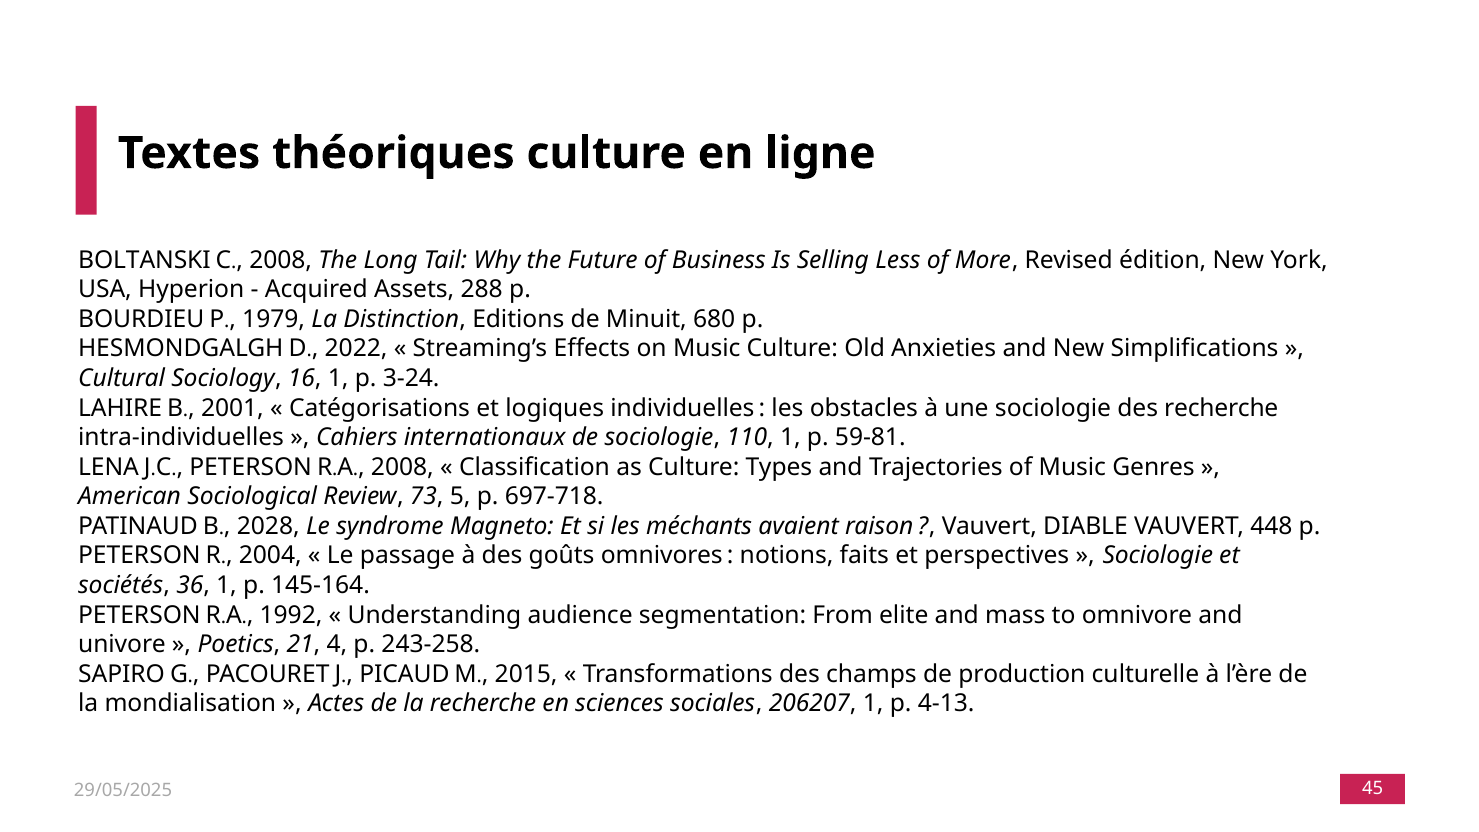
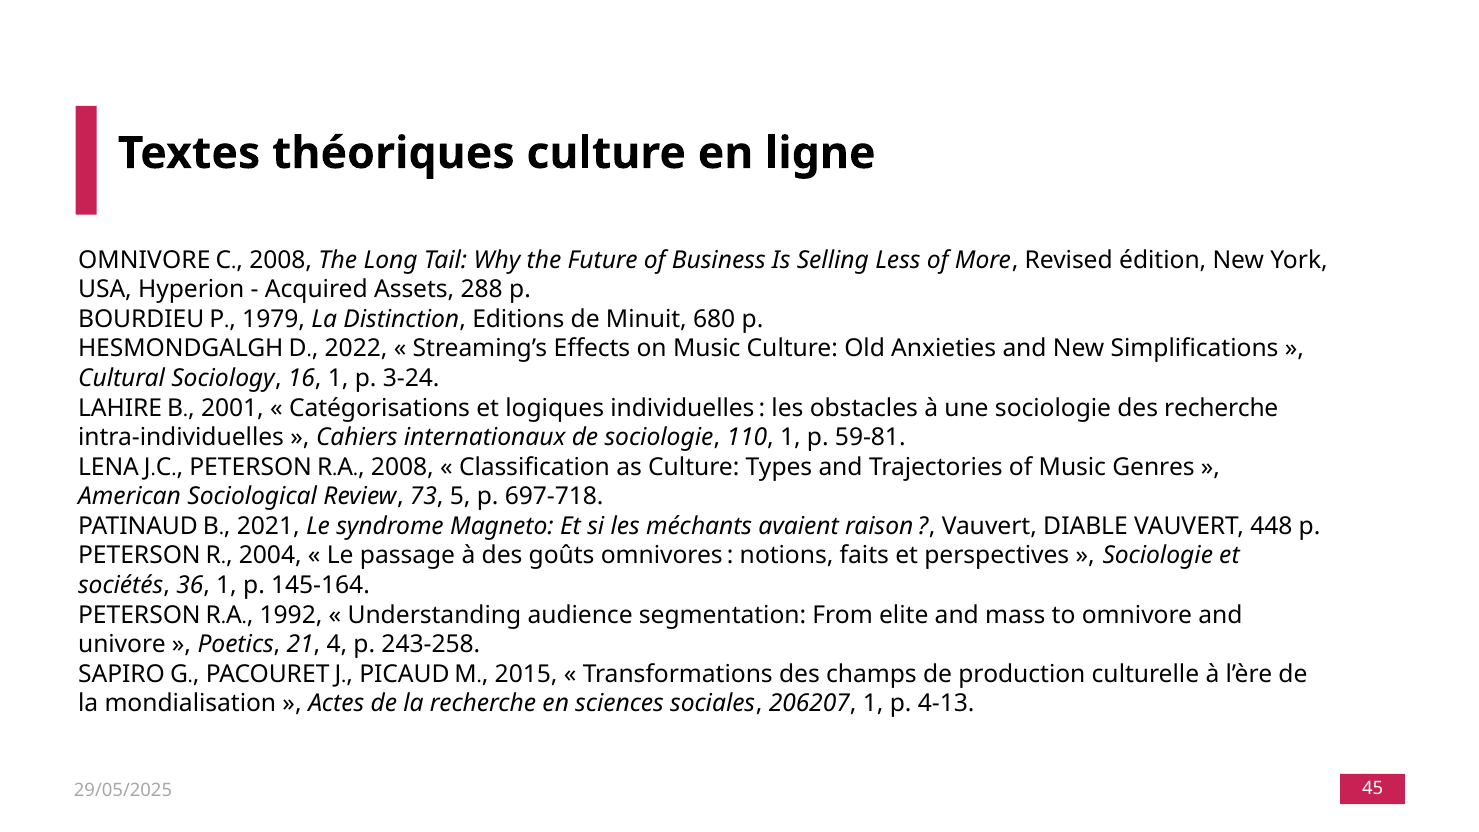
BOLTANSKI: BOLTANSKI -> OMNIVORE (144, 260)
2028: 2028 -> 2021 (268, 526)
